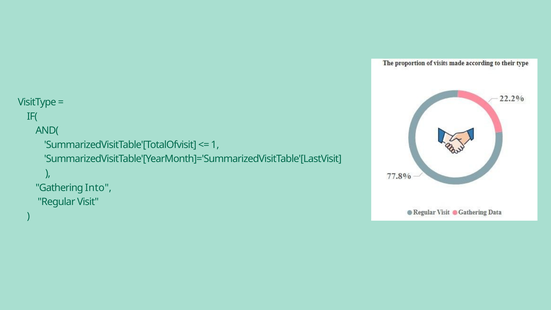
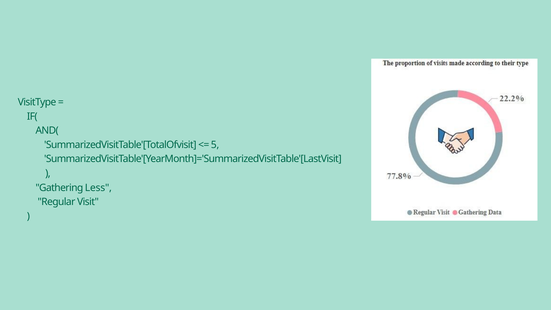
1: 1 -> 5 (215, 145)
Into: Into -> Less (98, 188)
